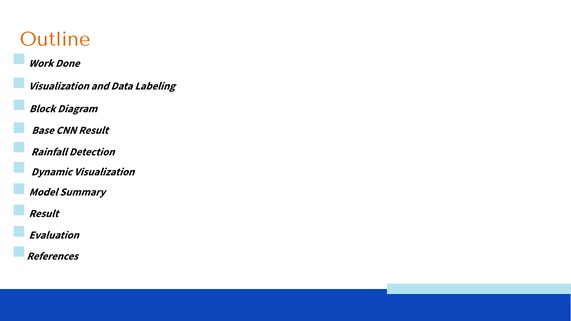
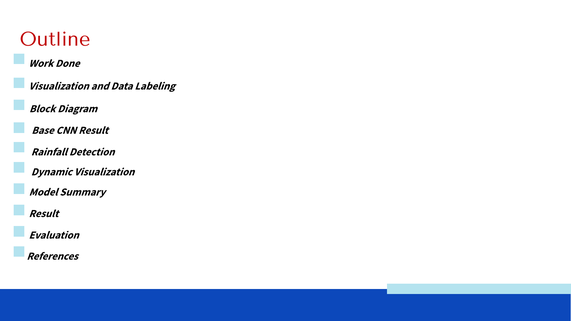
Outline colour: orange -> red (55, 39)
